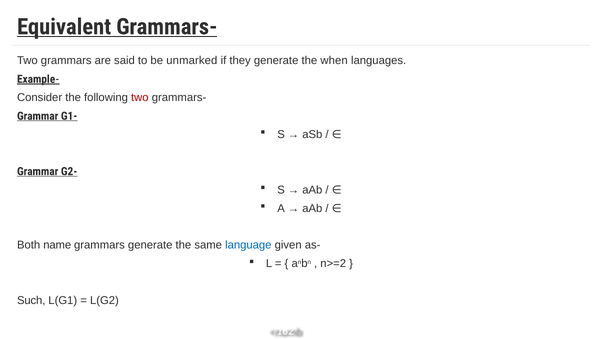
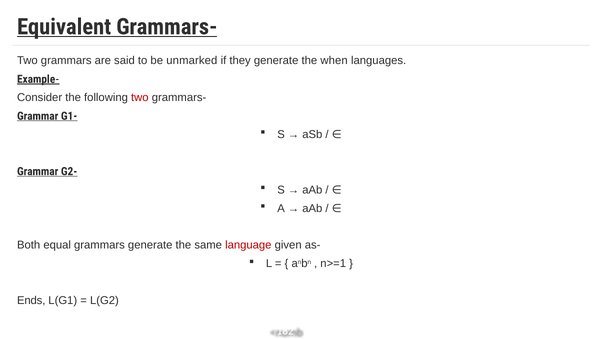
name: name -> equal (57, 245)
language colour: blue -> red (248, 245)
n>=2: n>=2 -> n>=1 (333, 263)
Such: Such -> Ends (31, 300)
